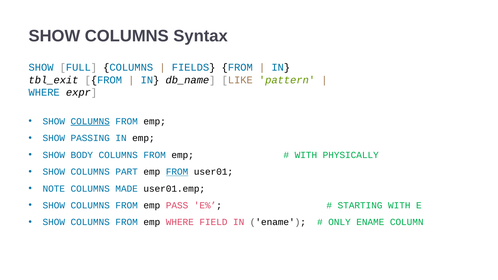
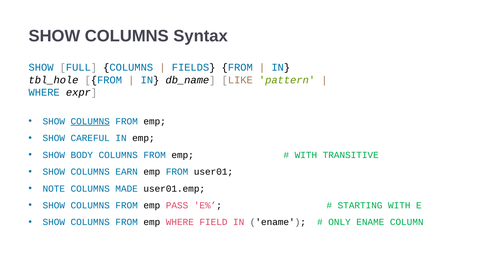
tbl_exit: tbl_exit -> tbl_hole (54, 80)
PASSING: PASSING -> CAREFUL (90, 138)
PHYSICALLY: PHYSICALLY -> TRANSITIVE (351, 155)
PART: PART -> EARN (127, 172)
FROM underline: present -> none (177, 172)
